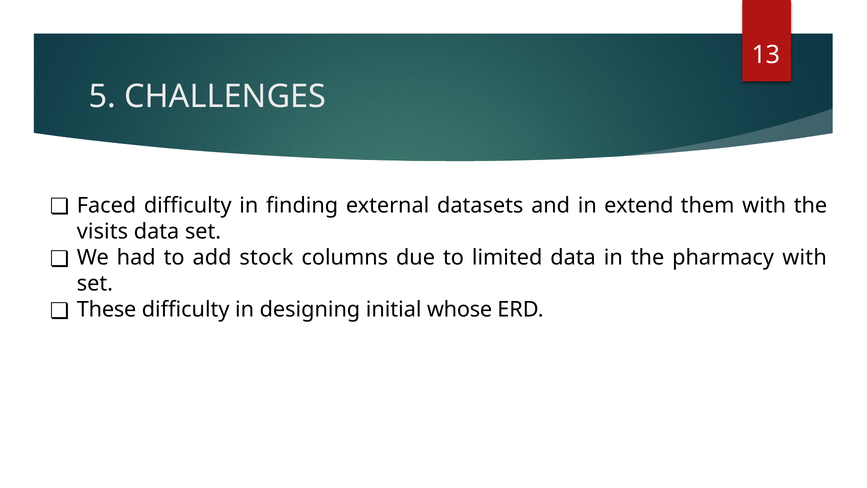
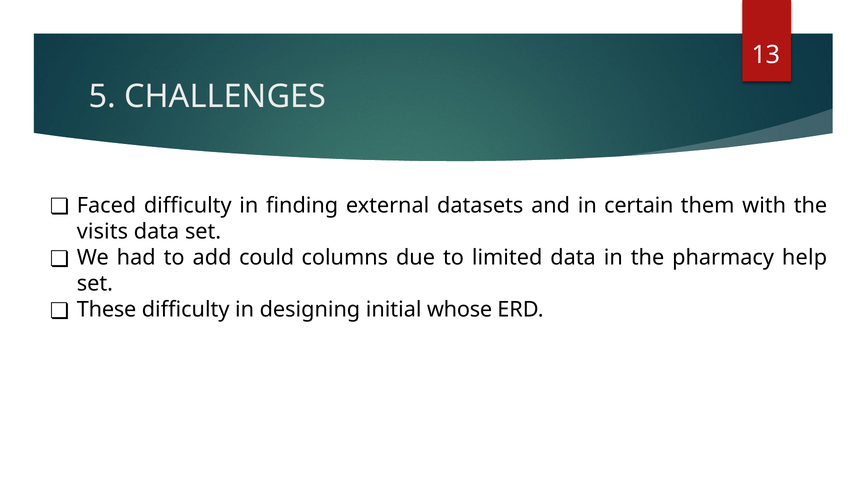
extend: extend -> certain (639, 206)
stock: stock -> could (267, 258)
pharmacy with: with -> help (805, 258)
